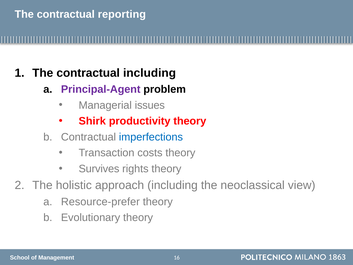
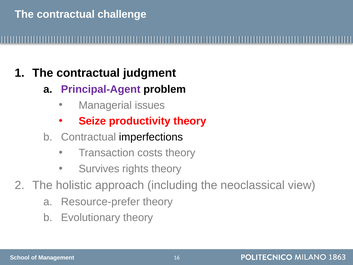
reporting: reporting -> challenge (122, 14)
contractual including: including -> judgment (150, 73)
Shirk: Shirk -> Seize (92, 121)
imperfections colour: blue -> black (151, 137)
